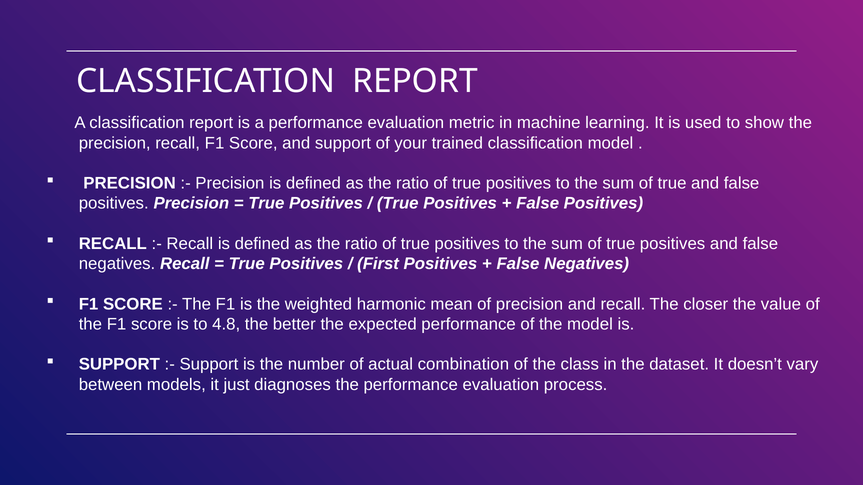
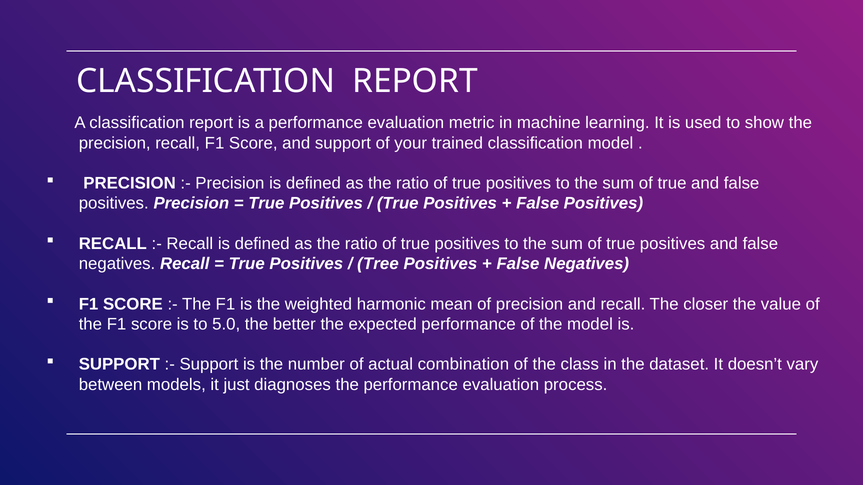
First: First -> Tree (378, 264)
4.8: 4.8 -> 5.0 (226, 324)
